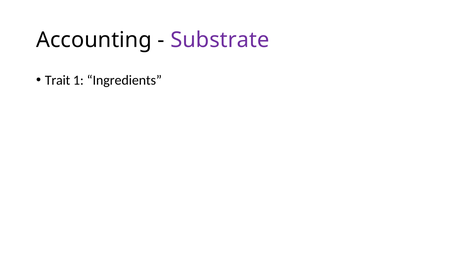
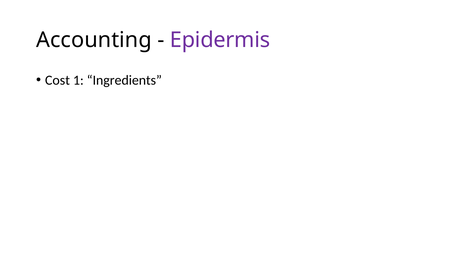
Substrate: Substrate -> Epidermis (220, 40)
Trait: Trait -> Cost (57, 80)
